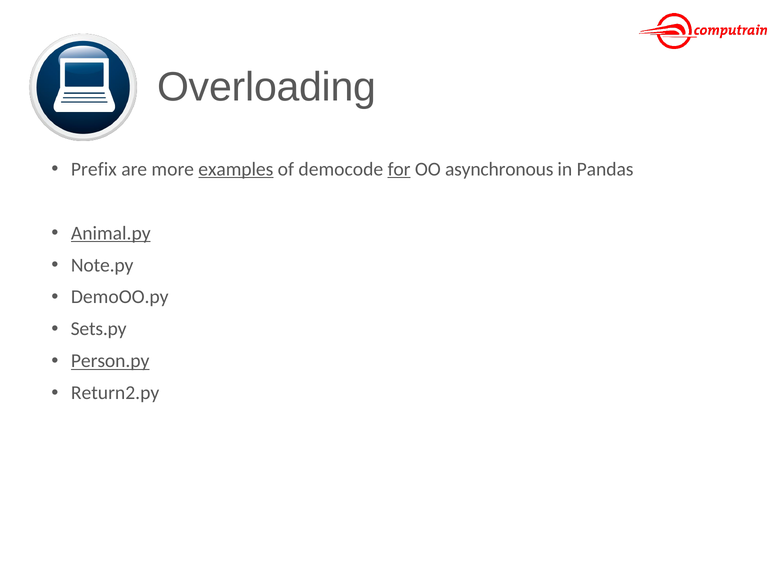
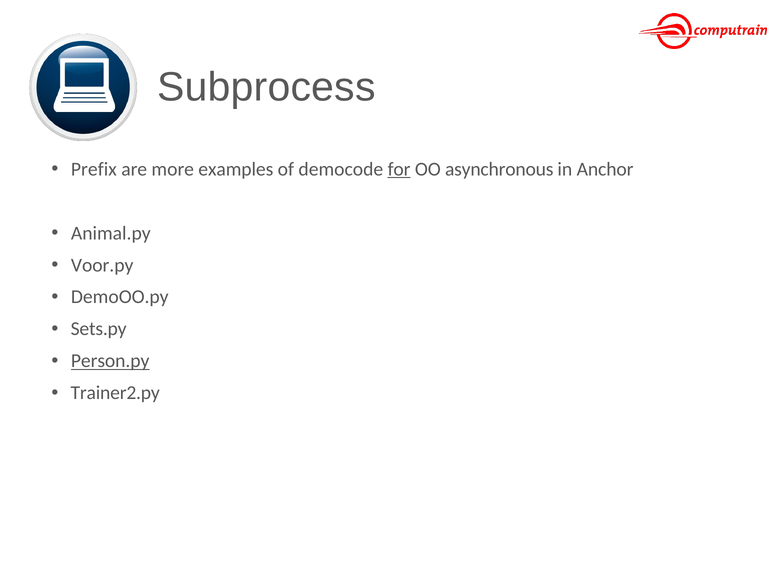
Overloading: Overloading -> Subprocess (266, 87)
examples underline: present -> none (236, 169)
Pandas: Pandas -> Anchor (605, 169)
Animal.py underline: present -> none (111, 233)
Note.py: Note.py -> Voor.py (102, 265)
Return2.py: Return2.py -> Trainer2.py (115, 393)
